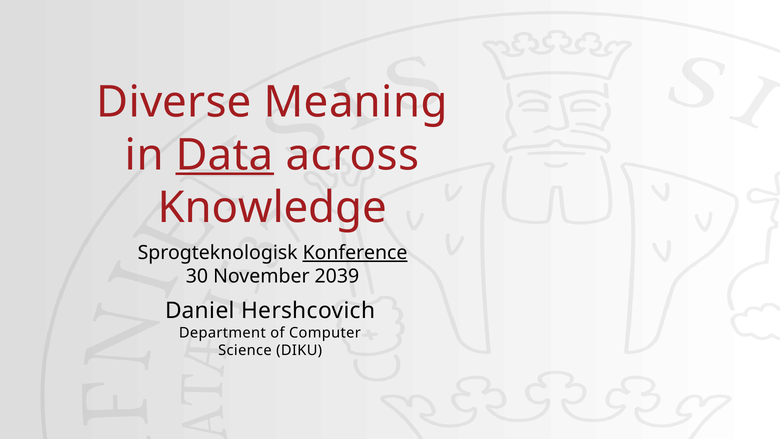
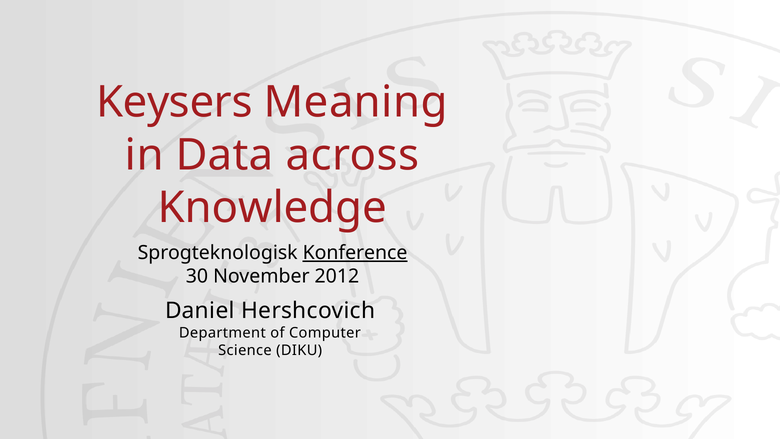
Diverse: Diverse -> Keysers (174, 102)
Data underline: present -> none (225, 155)
2039: 2039 -> 2012 (337, 276)
